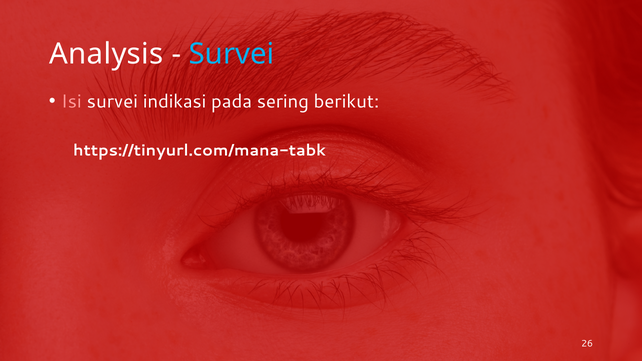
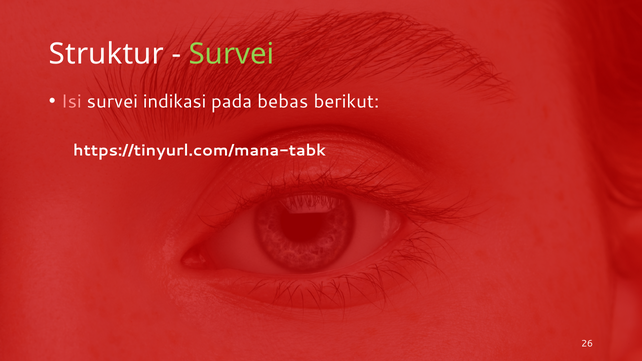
Analysis: Analysis -> Struktur (106, 54)
Survei colour: light blue -> light green (232, 54)
sering: sering -> bebas (283, 101)
